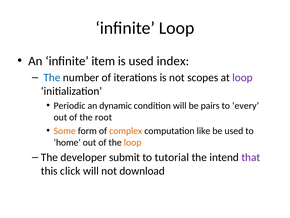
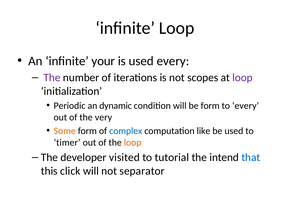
item: item -> your (103, 61)
used index: index -> every (173, 61)
The colour: blue -> purple (52, 77)
be pairs: pairs -> form (210, 105)
root: root -> very (103, 117)
complex colour: orange -> blue (126, 131)
home: home -> timer (67, 142)
submit: submit -> visited (124, 157)
that colour: purple -> blue (251, 157)
download: download -> separator (142, 171)
